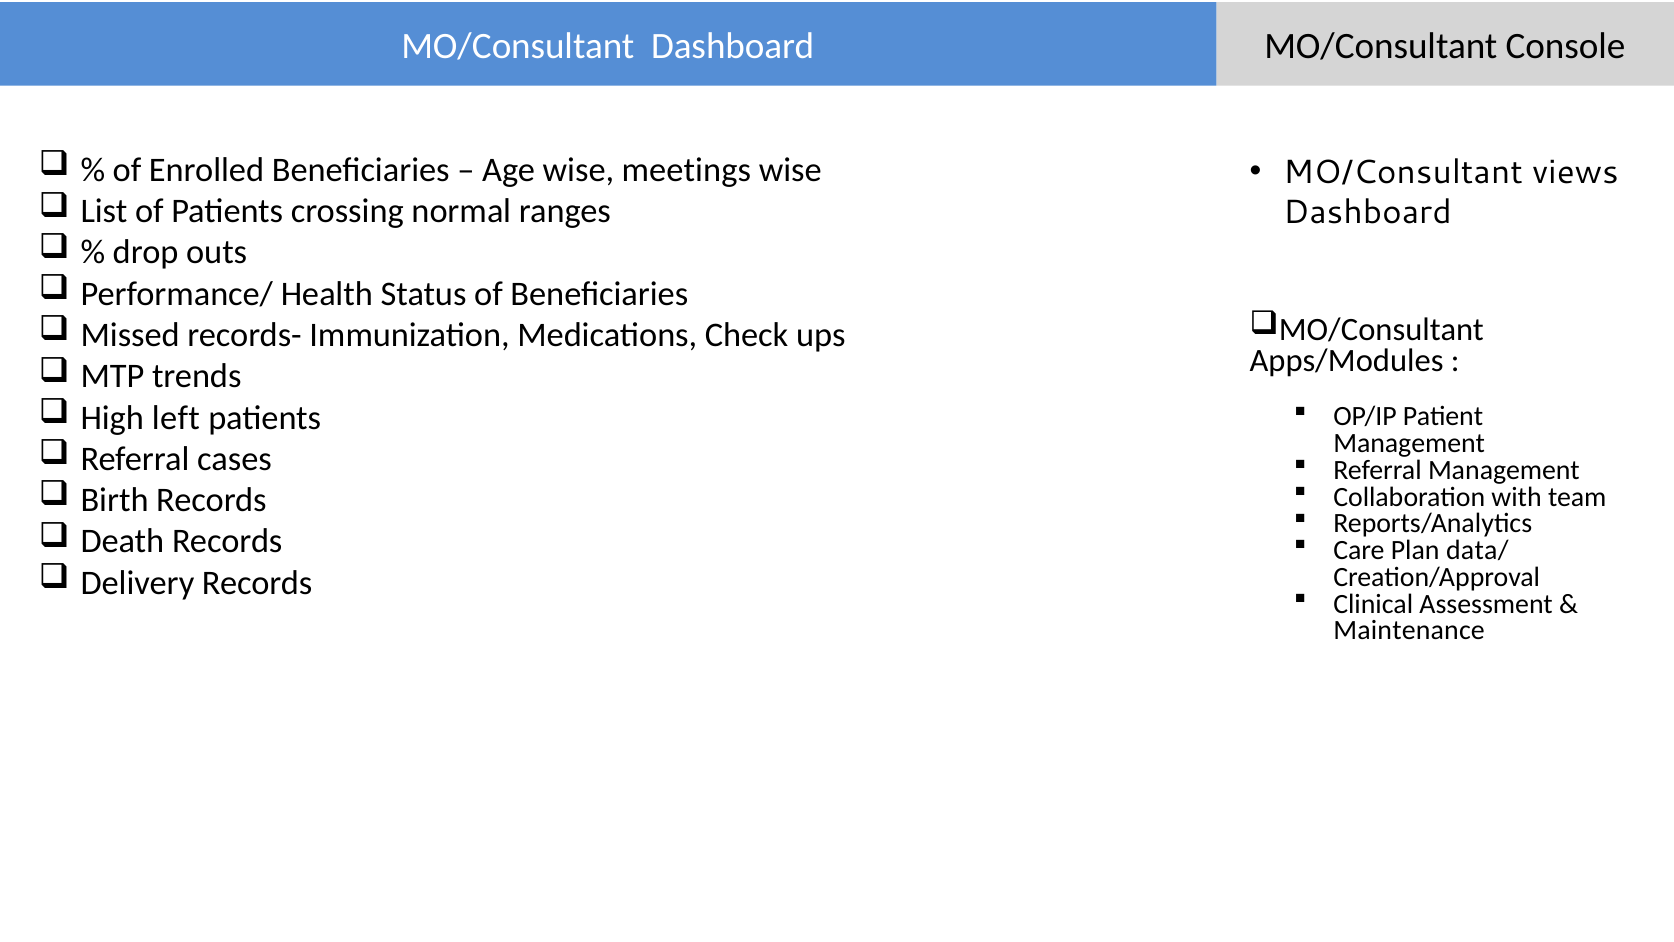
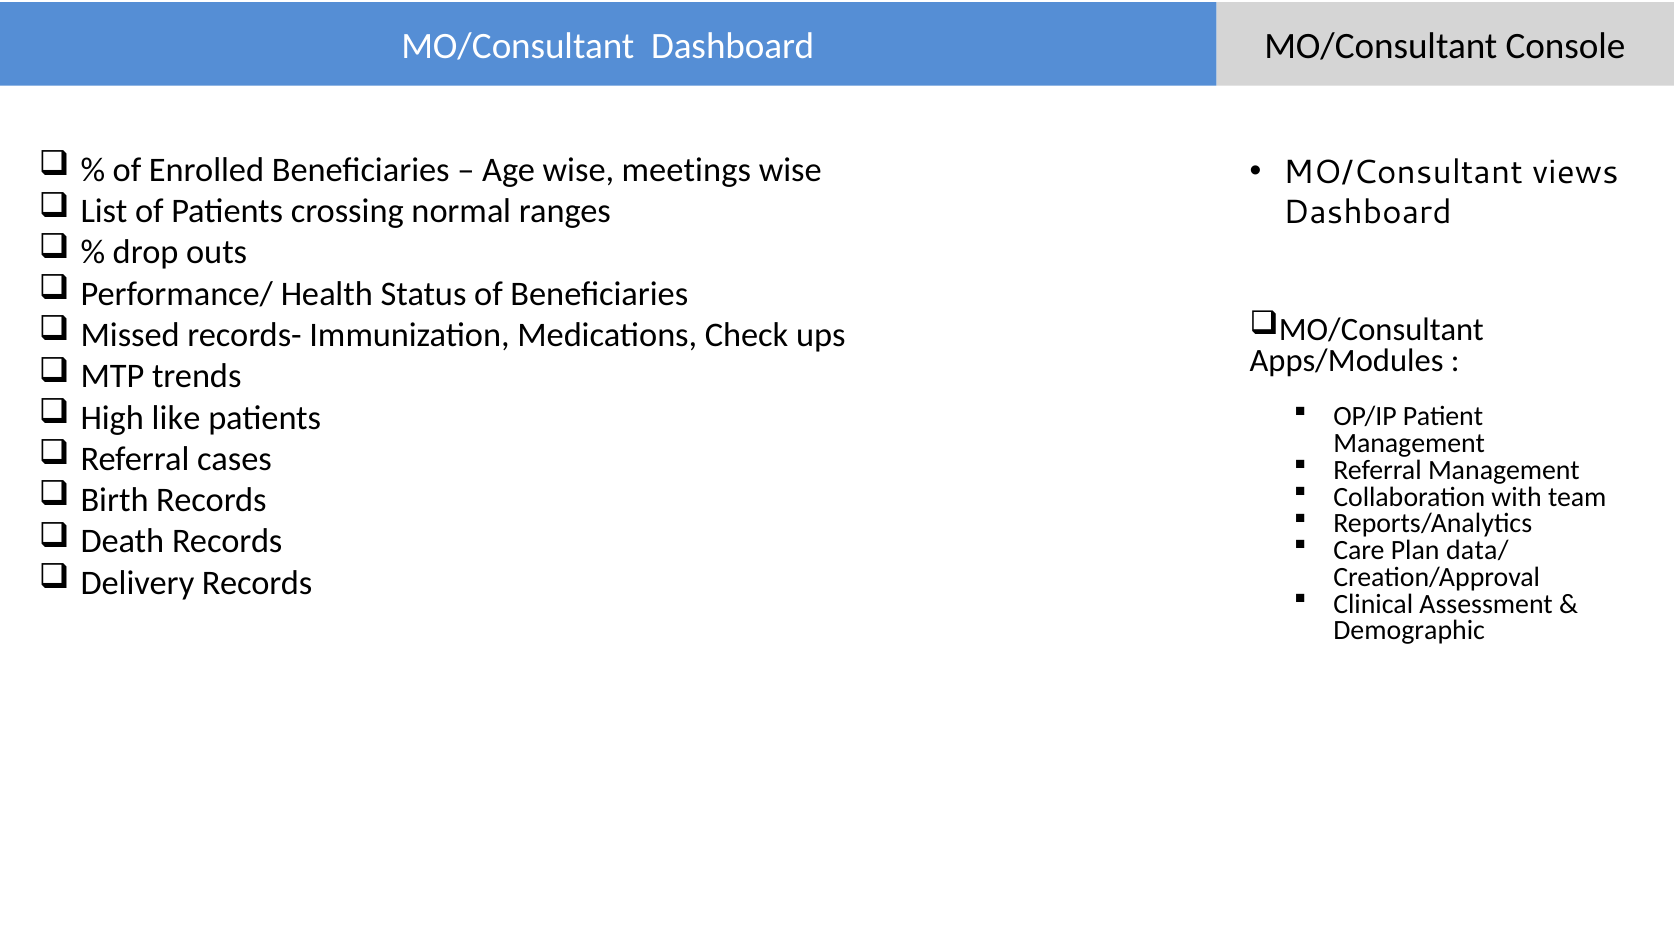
left: left -> like (176, 418)
Maintenance: Maintenance -> Demographic (1409, 631)
